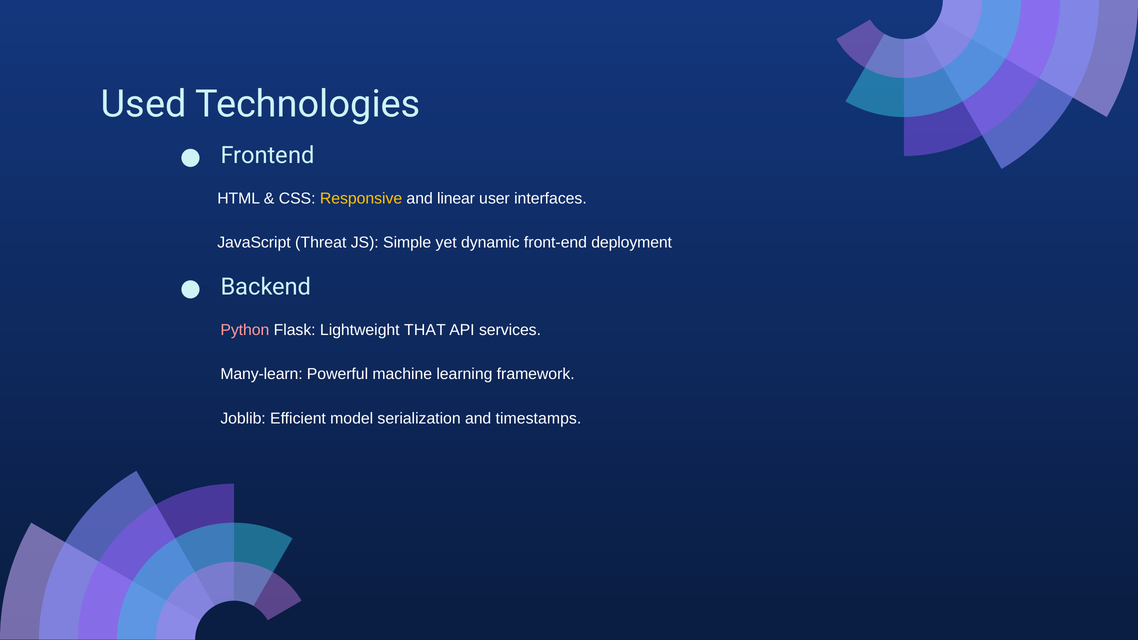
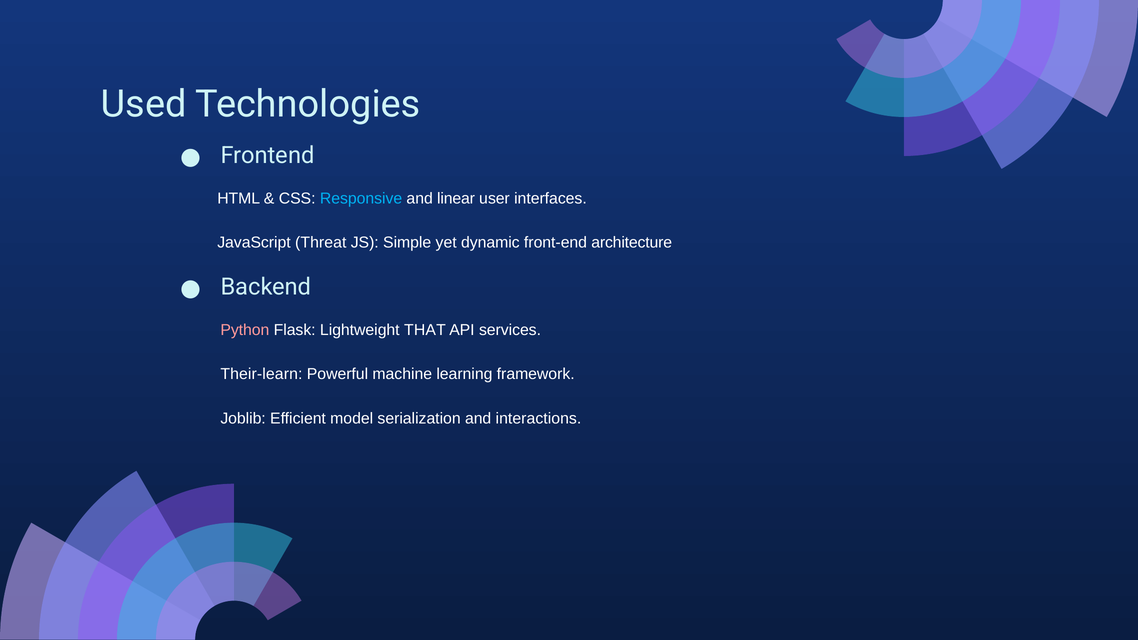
Responsive colour: yellow -> light blue (361, 199)
deployment: deployment -> architecture (632, 243)
Many-learn: Many-learn -> Their-learn (261, 374)
timestamps: timestamps -> interactions (538, 419)
